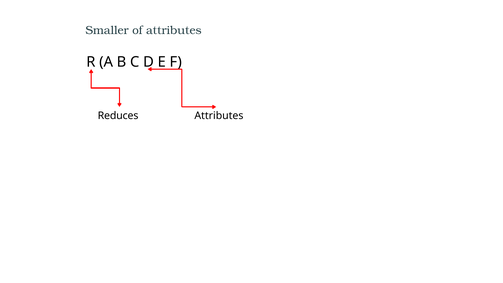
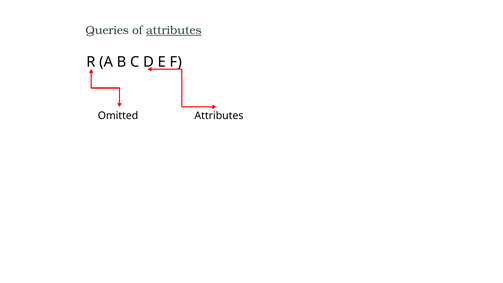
Smaller: Smaller -> Queries (107, 30)
attributes underline: none -> present (174, 30)
Reduces: Reduces -> Omitted (118, 116)
